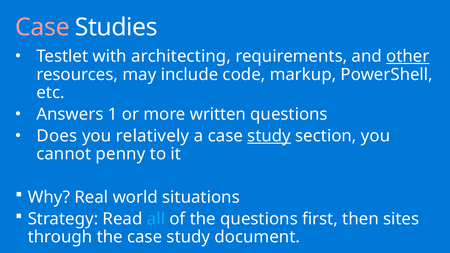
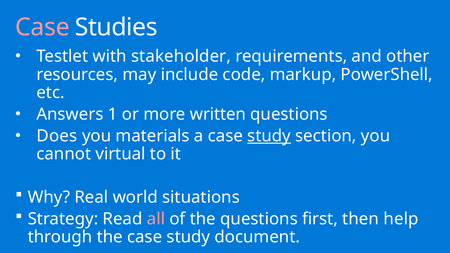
architecting: architecting -> stakeholder (181, 56)
other underline: present -> none (408, 56)
relatively: relatively -> materials (153, 136)
penny: penny -> virtual (121, 154)
all colour: light blue -> pink (156, 219)
sites: sites -> help (401, 219)
